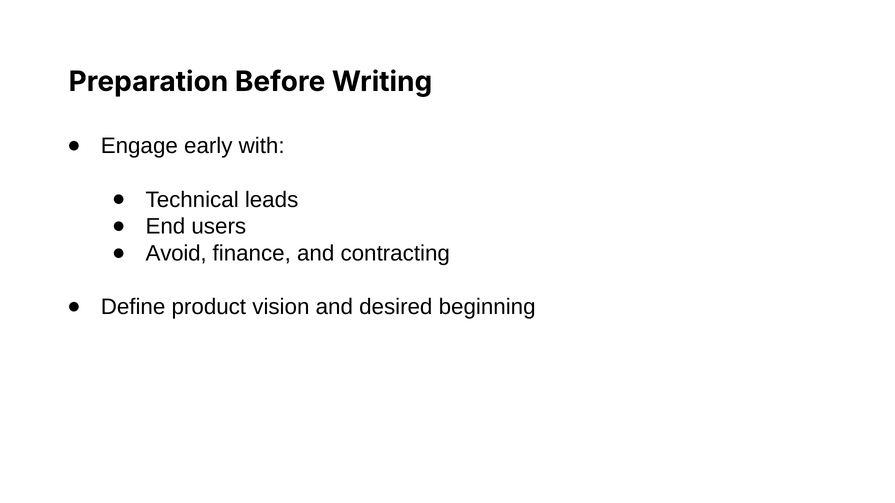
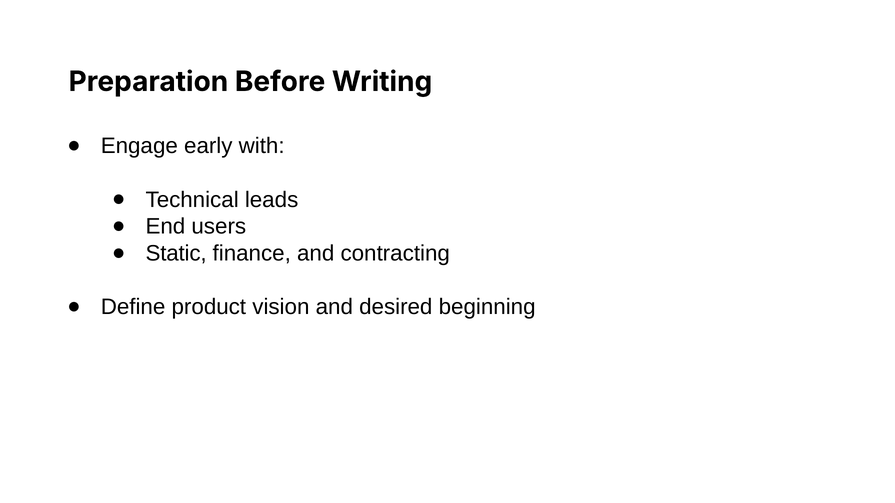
Avoid: Avoid -> Static (176, 254)
